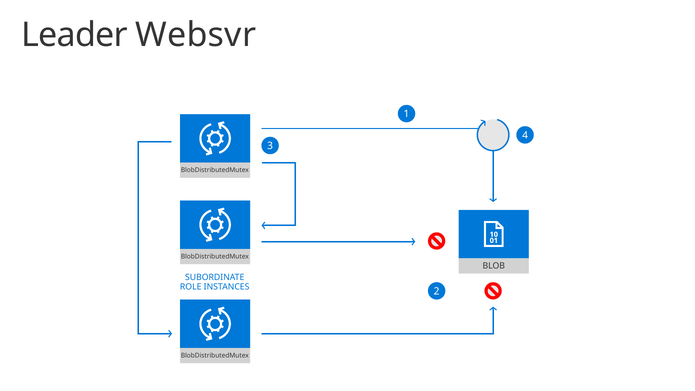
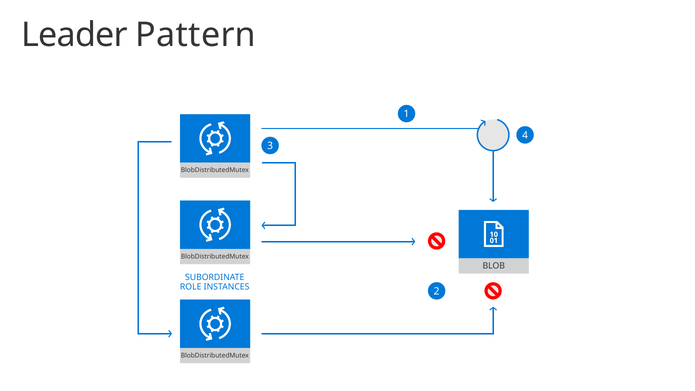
Websvr: Websvr -> Pattern (196, 35)
